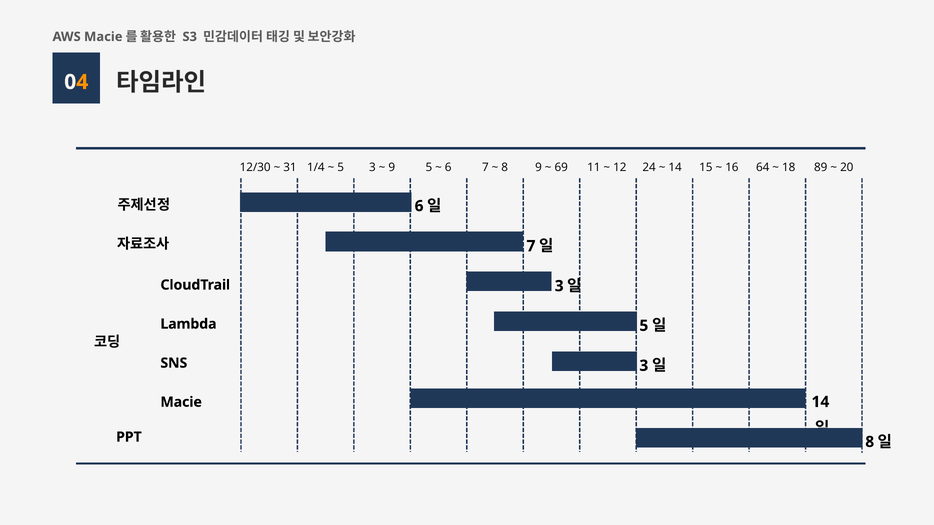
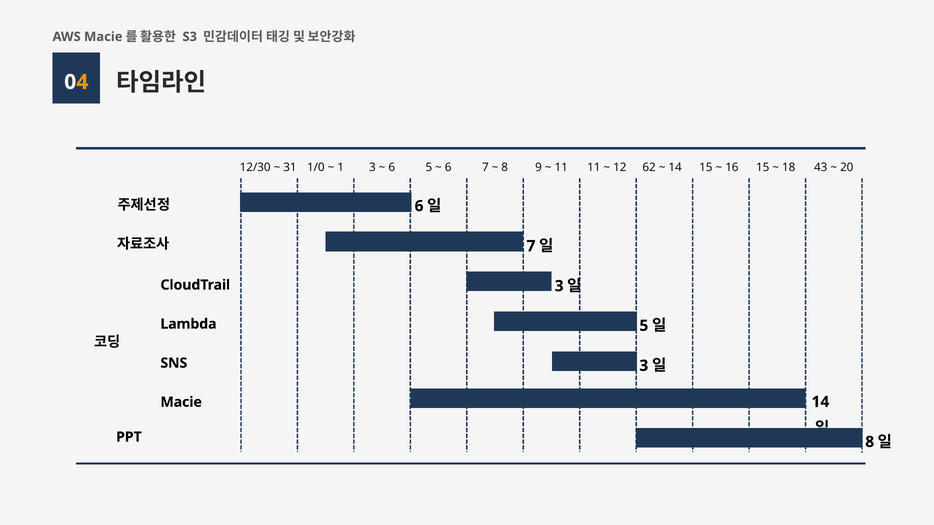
1/4: 1/4 -> 1/0 (316, 168)
5: 5 -> 1 (341, 168)
9: 9 -> 6 (392, 168)
69: 69 -> 11 (561, 168)
24: 24 -> 62 (649, 168)
16 64: 64 -> 15 (763, 168)
89: 89 -> 43 (821, 168)
